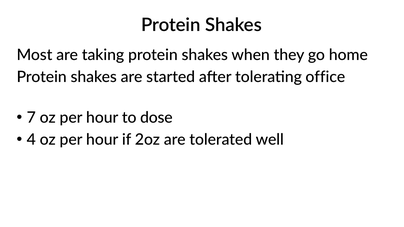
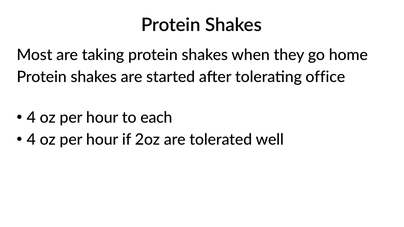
7: 7 -> 4 (31, 118)
dose: dose -> each (156, 118)
